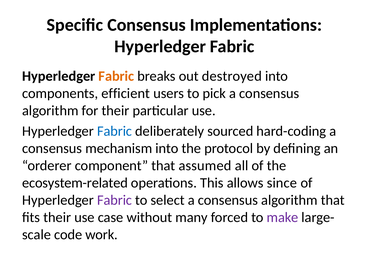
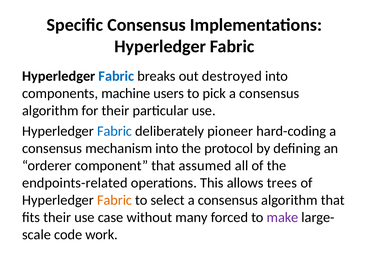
Fabric colour: orange -> blue (116, 76)
efficient: efficient -> machine (126, 93)
sourced: sourced -> pioneer (230, 131)
ecosystem-related: ecosystem-related -> endpoints-related (75, 183)
since: since -> trees (282, 183)
Fabric colour: purple -> orange (115, 200)
